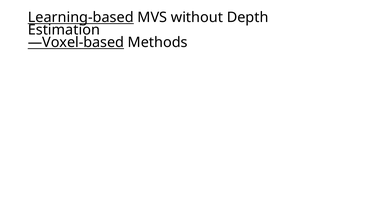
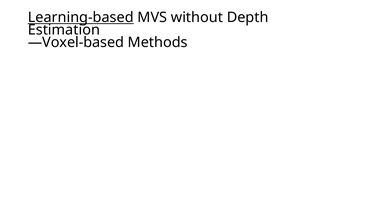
—Voxel-based underline: present -> none (76, 42)
